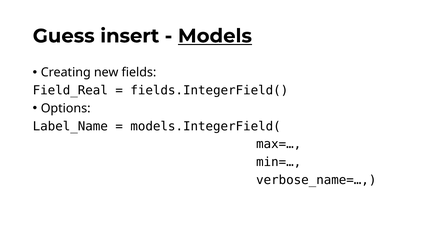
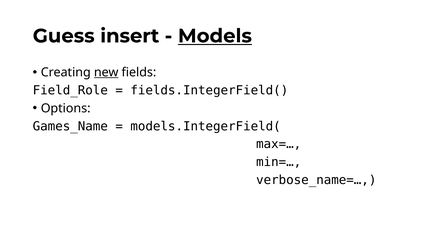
new underline: none -> present (106, 73)
Field_Real: Field_Real -> Field_Role (70, 90)
Label_Name: Label_Name -> Games_Name (70, 126)
